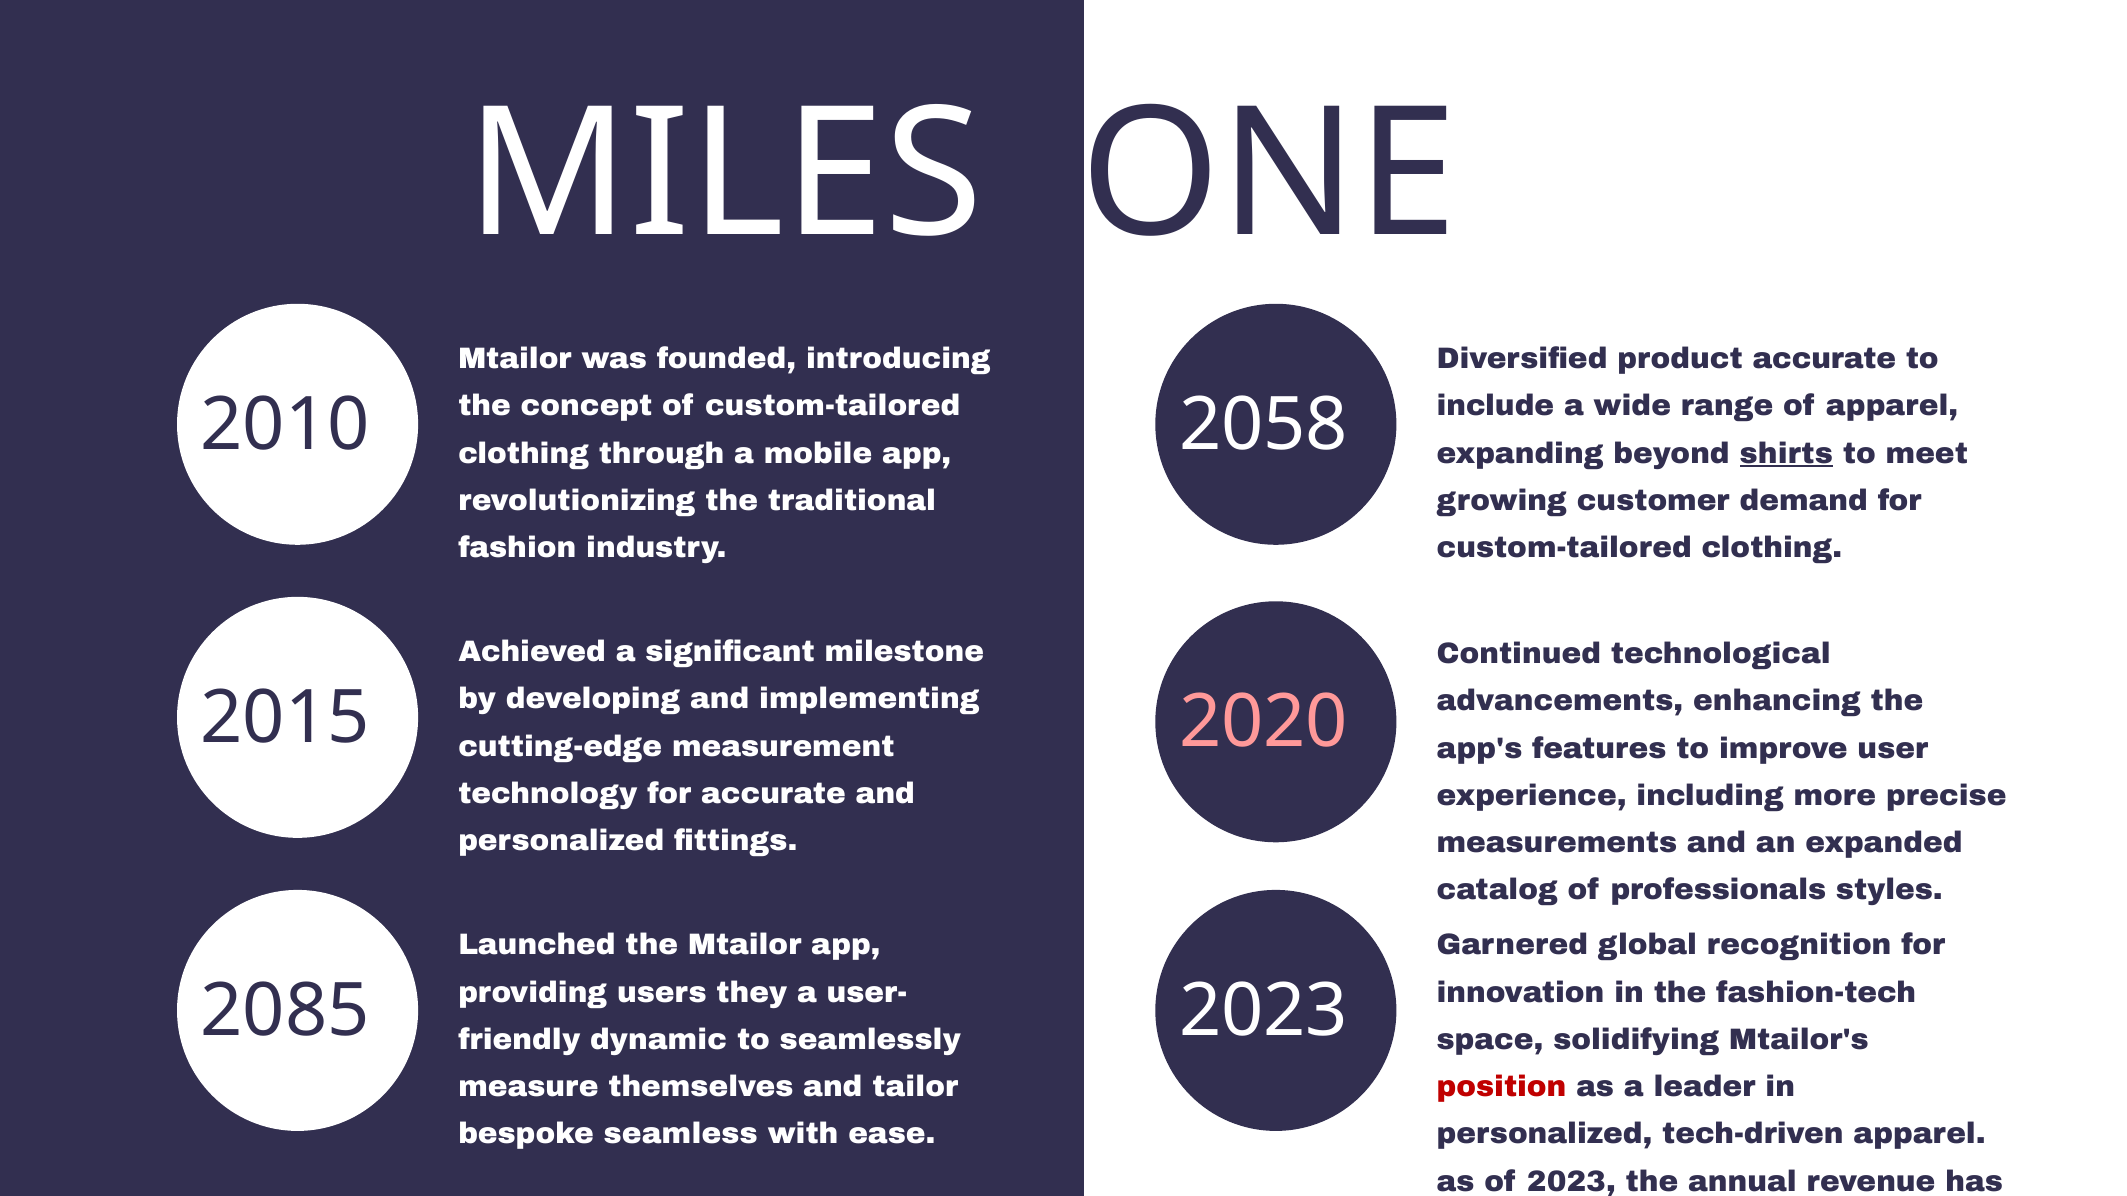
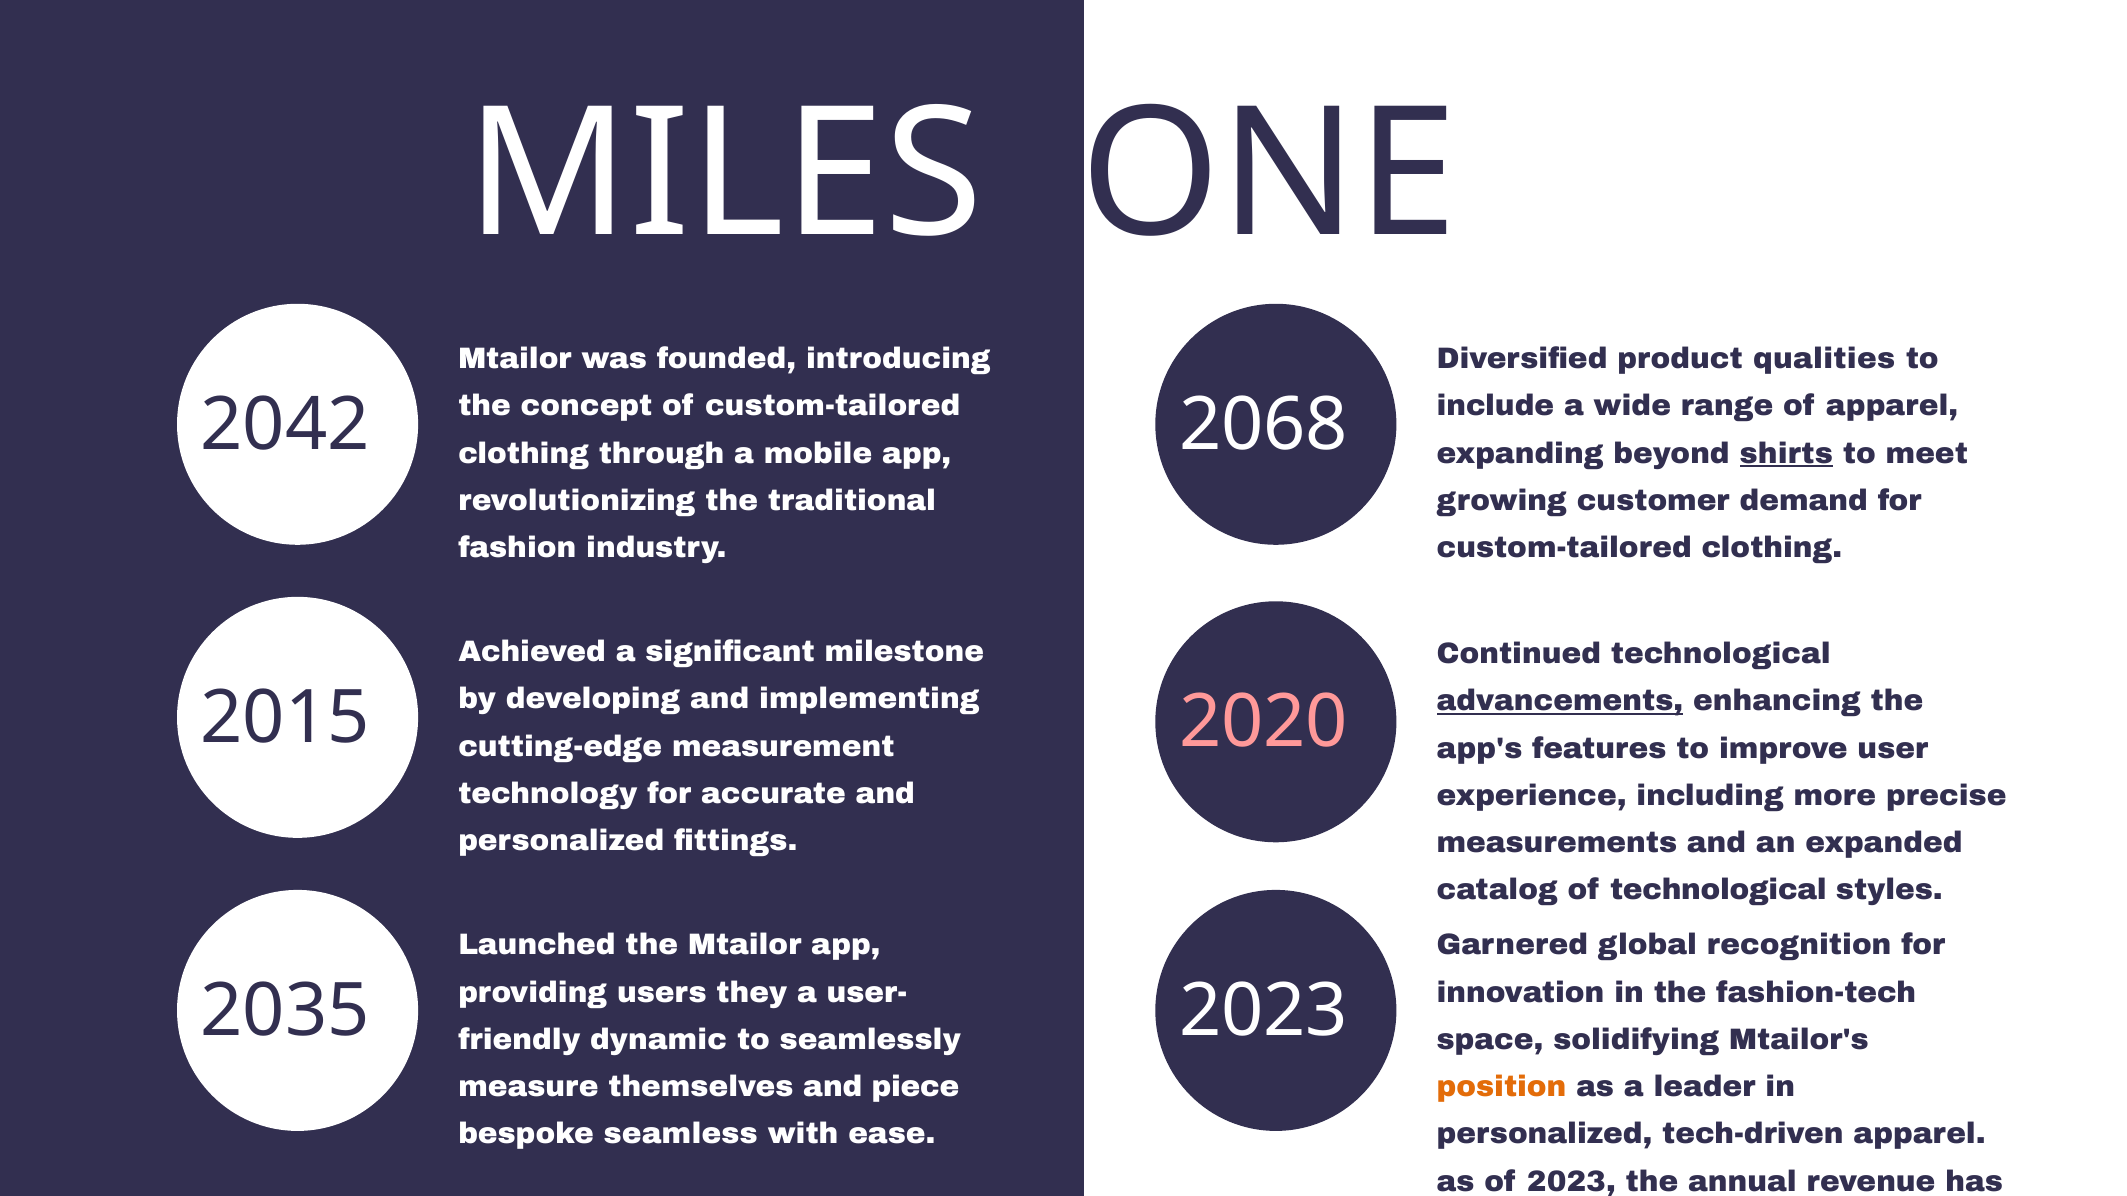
product accurate: accurate -> qualities (1824, 359)
2010: 2010 -> 2042 (285, 425)
2058: 2058 -> 2068 (1264, 425)
advancements underline: none -> present (1560, 701)
of professionals: professionals -> technological (1718, 891)
2085: 2085 -> 2035 (285, 1011)
tailor: tailor -> piece (915, 1087)
position colour: red -> orange (1502, 1087)
